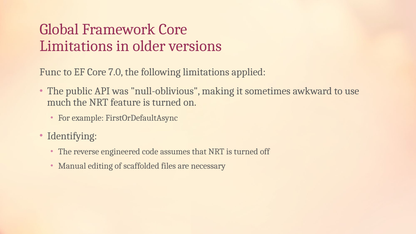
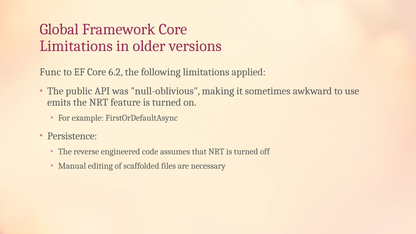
7.0: 7.0 -> 6.2 (116, 72)
much: much -> emits (59, 102)
Identifying: Identifying -> Persistence (72, 136)
